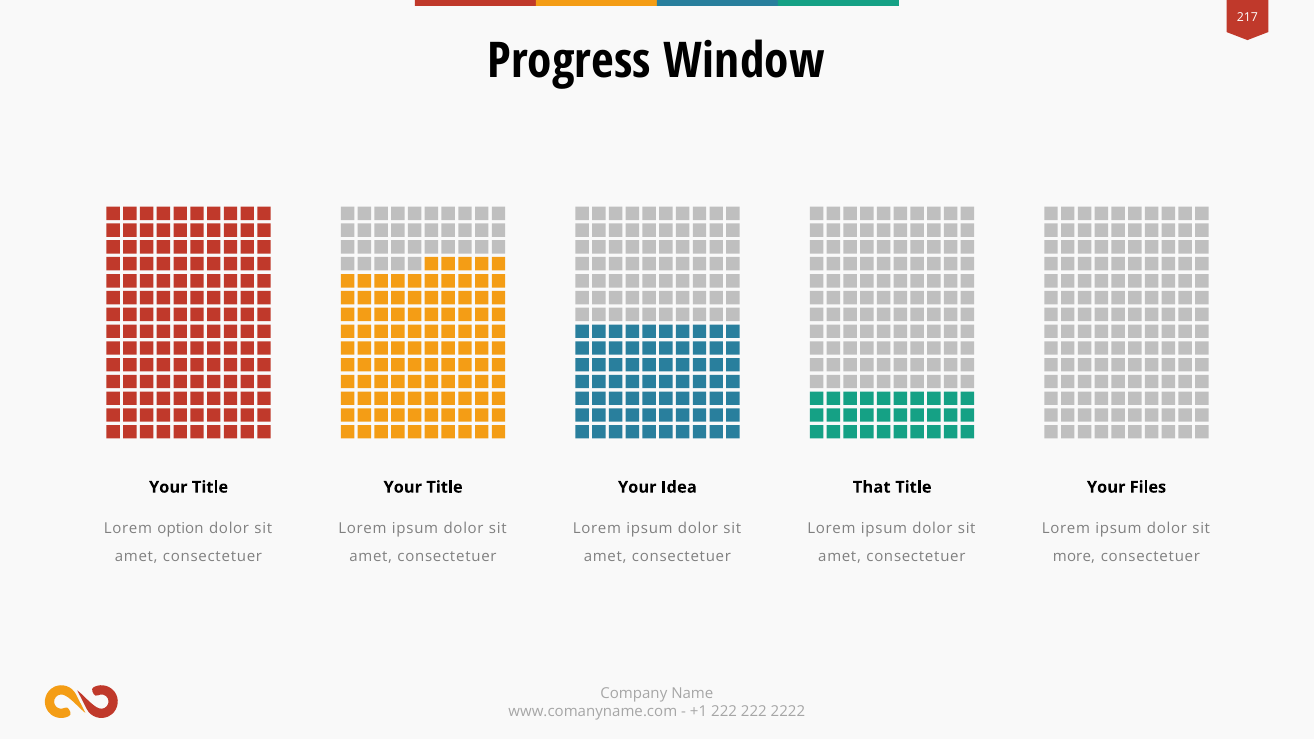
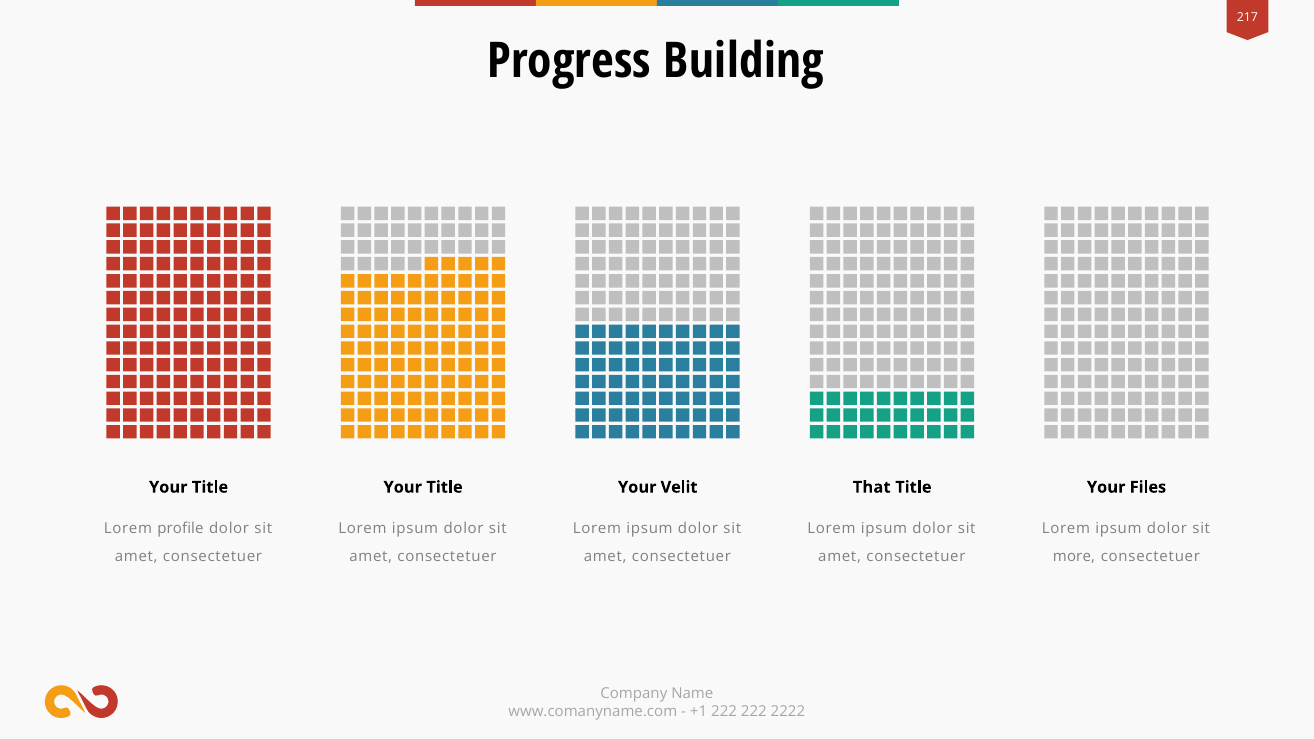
Window: Window -> Building (744, 61)
Idea: Idea -> Velit (679, 487)
option: option -> profile (180, 529)
